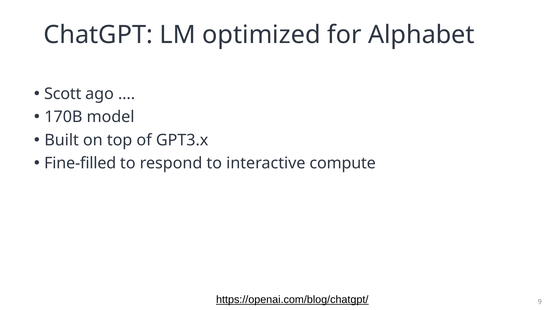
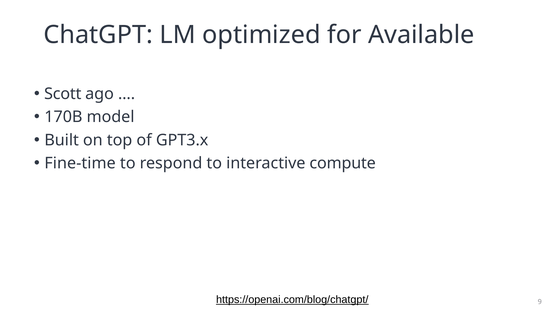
Alphabet: Alphabet -> Available (421, 35)
Fine-filled: Fine-filled -> Fine-time (80, 163)
